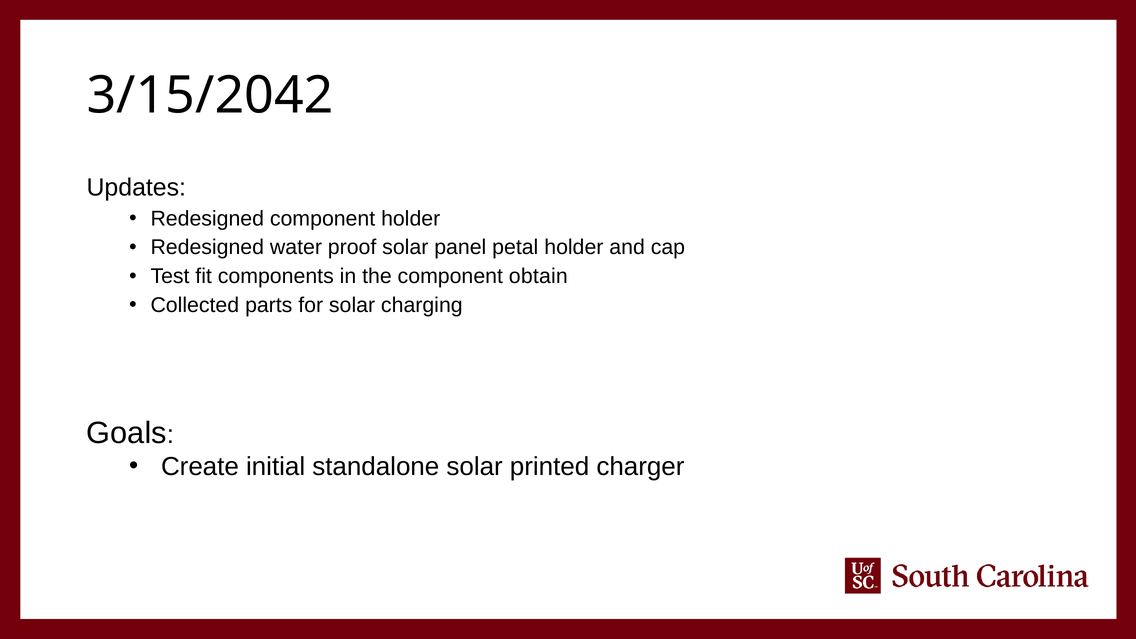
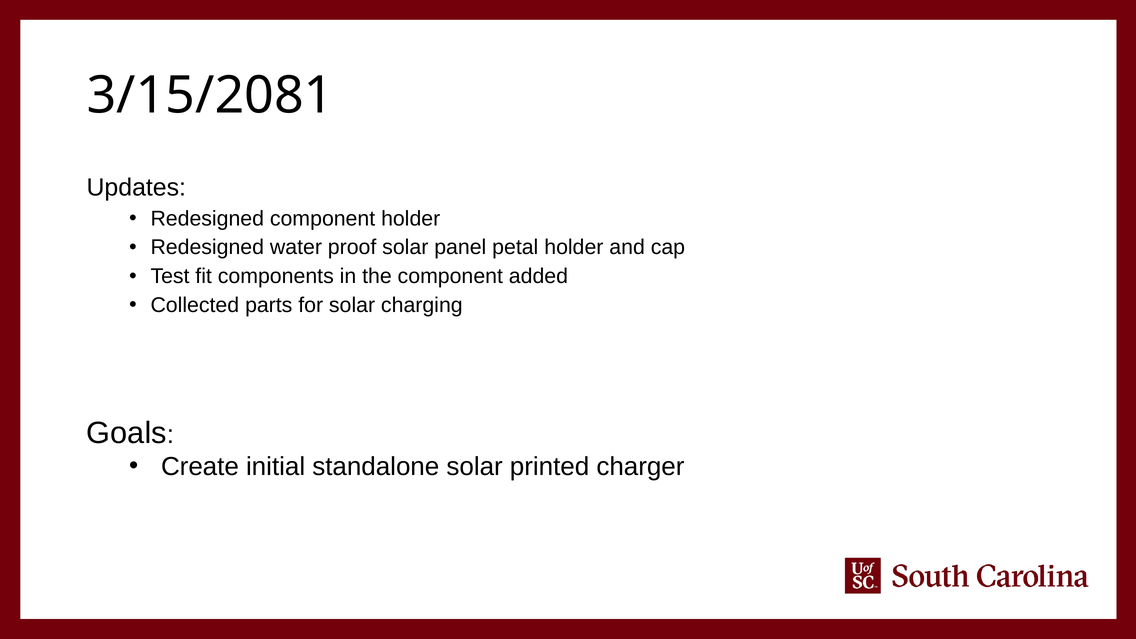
3/15/2042: 3/15/2042 -> 3/15/2081 (210, 95)
obtain: obtain -> added (538, 276)
